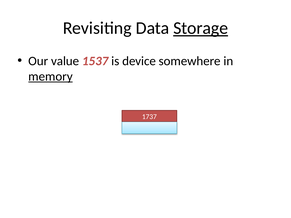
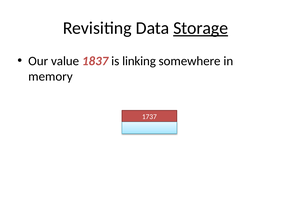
1537: 1537 -> 1837 (95, 61)
device: device -> linking (139, 61)
memory underline: present -> none (51, 77)
